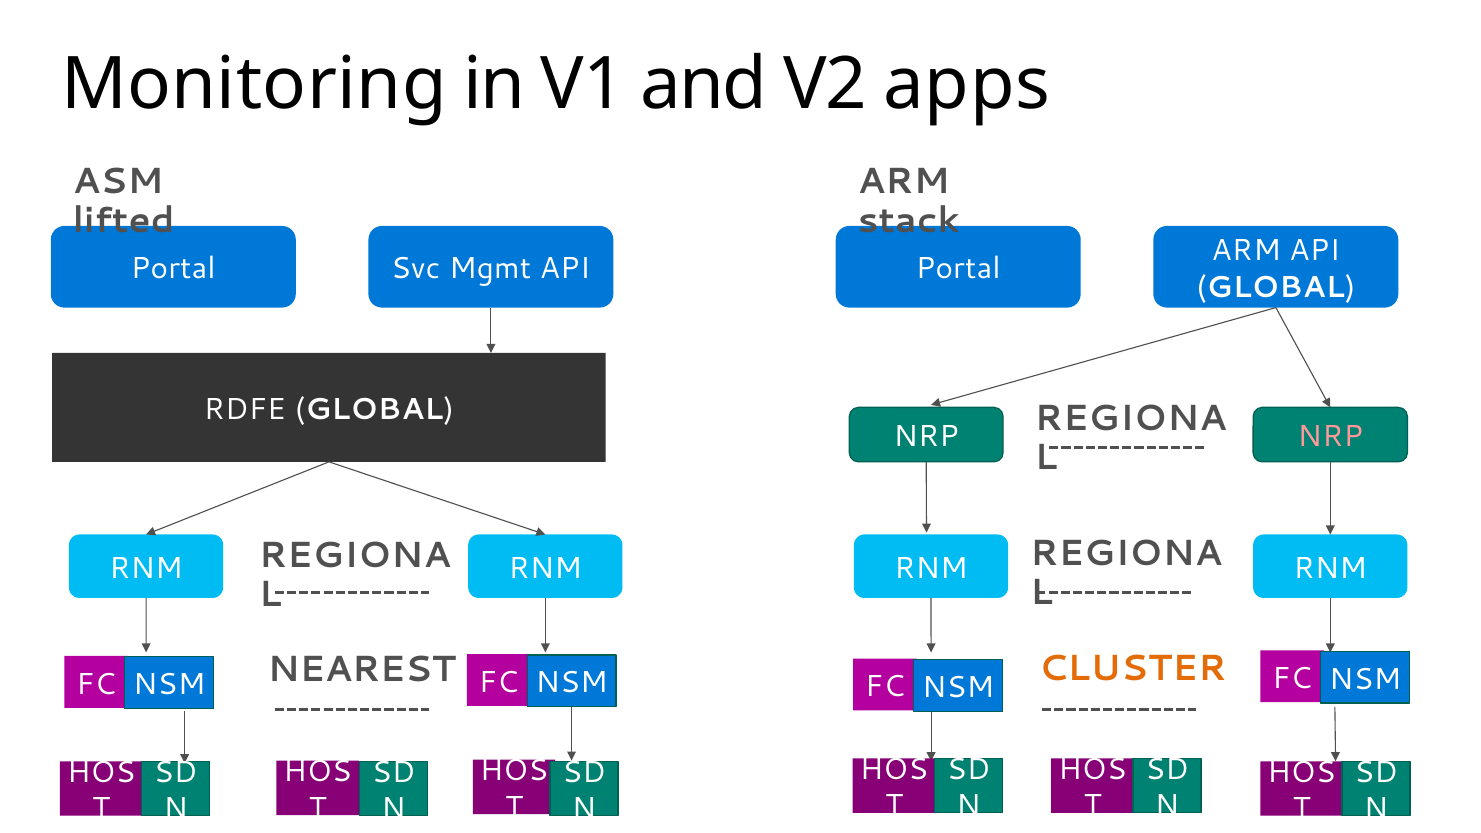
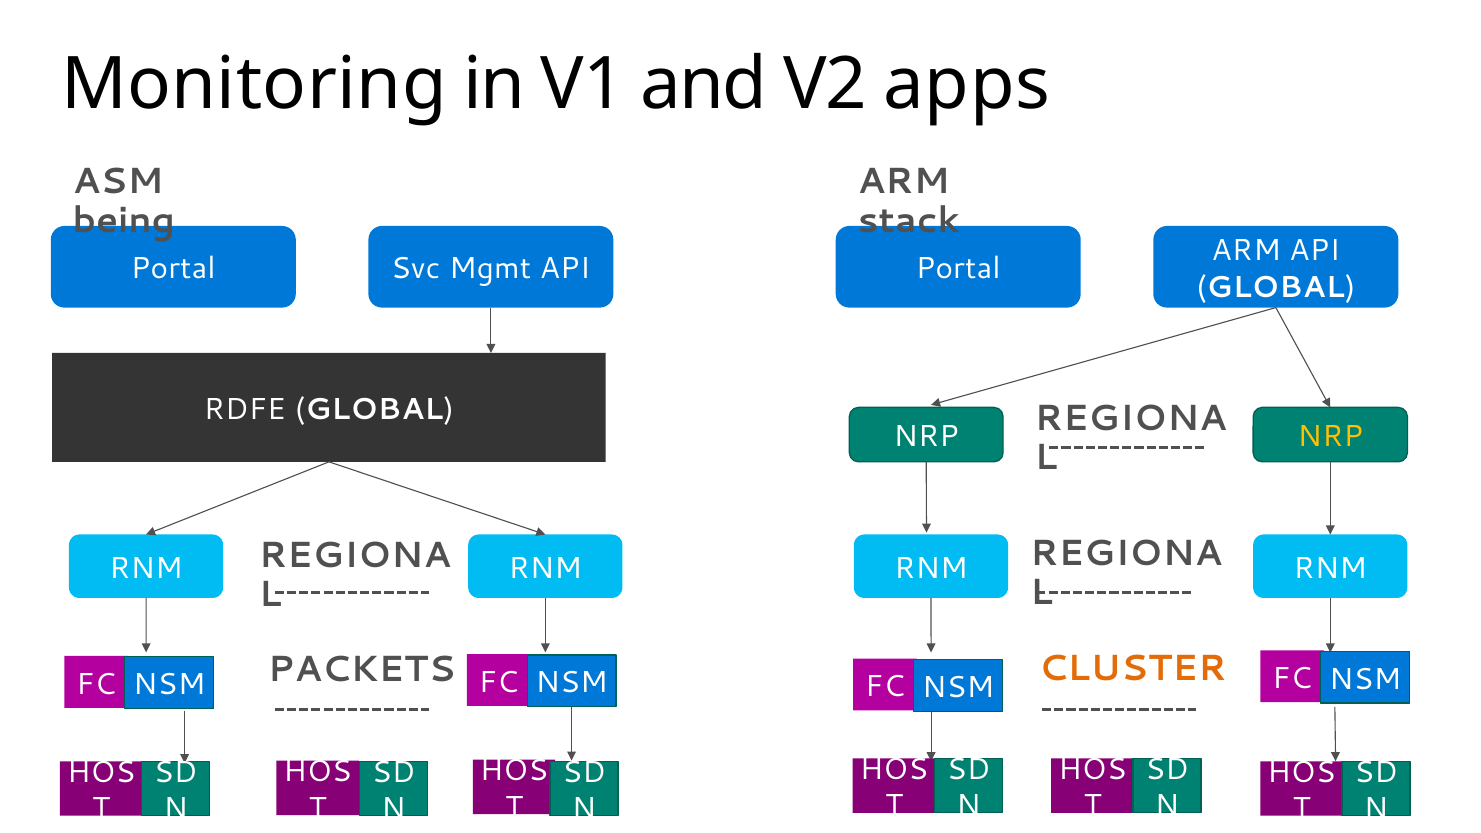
lifted: lifted -> being (124, 220)
NRP colour: pink -> yellow (1330, 437)
NEAREST: NEAREST -> PACKETS (362, 670)
